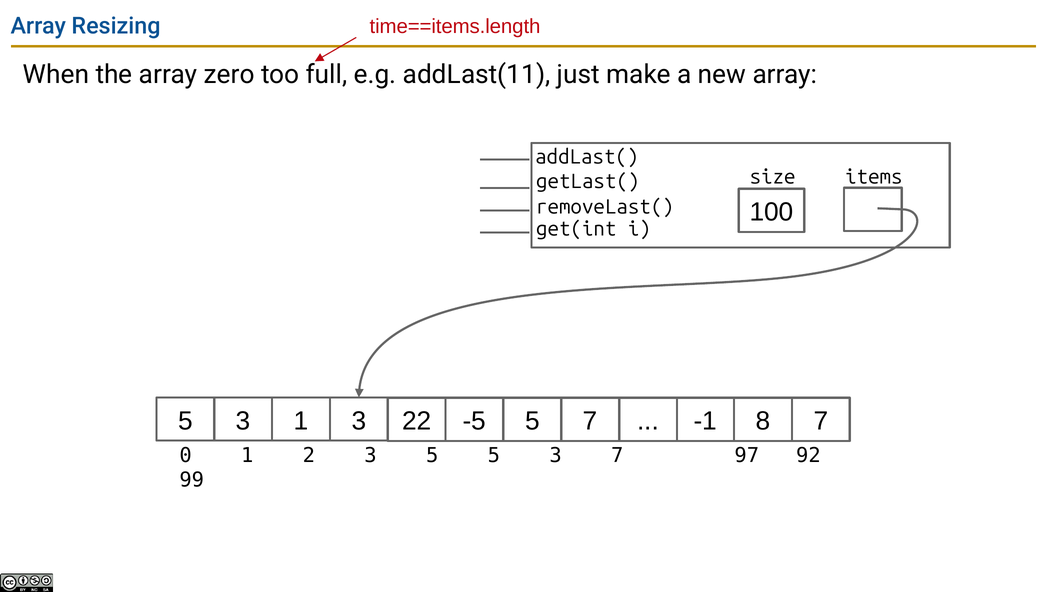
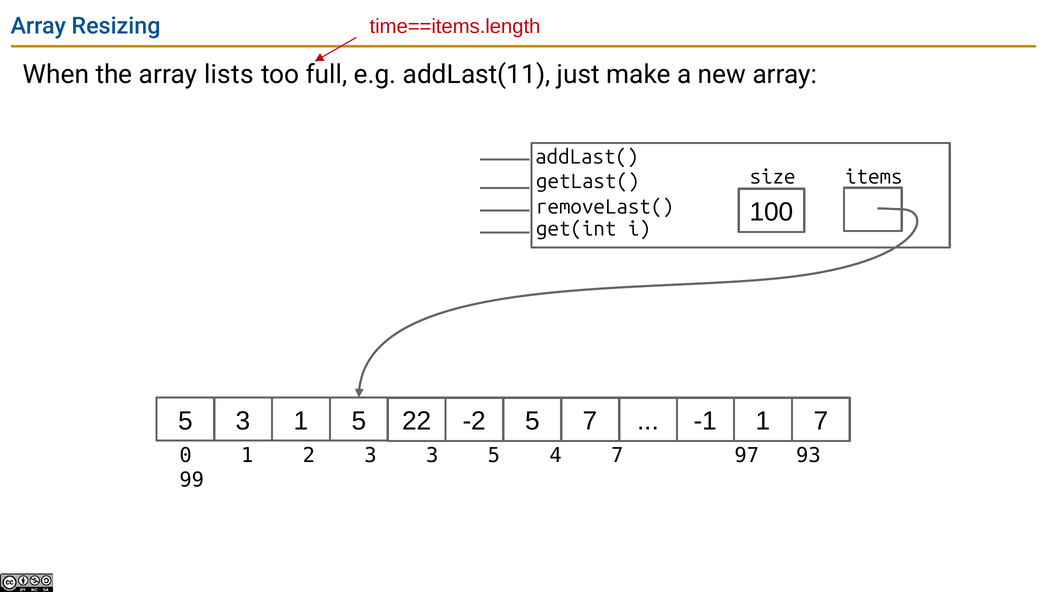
zero: zero -> lists (229, 74)
1 3: 3 -> 5 (359, 421)
-5: -5 -> -2 (474, 421)
-1 8: 8 -> 1 (763, 421)
3 5: 5 -> 3 (432, 455)
3: 3 -> 4 (556, 455)
92: 92 -> 93 (808, 455)
